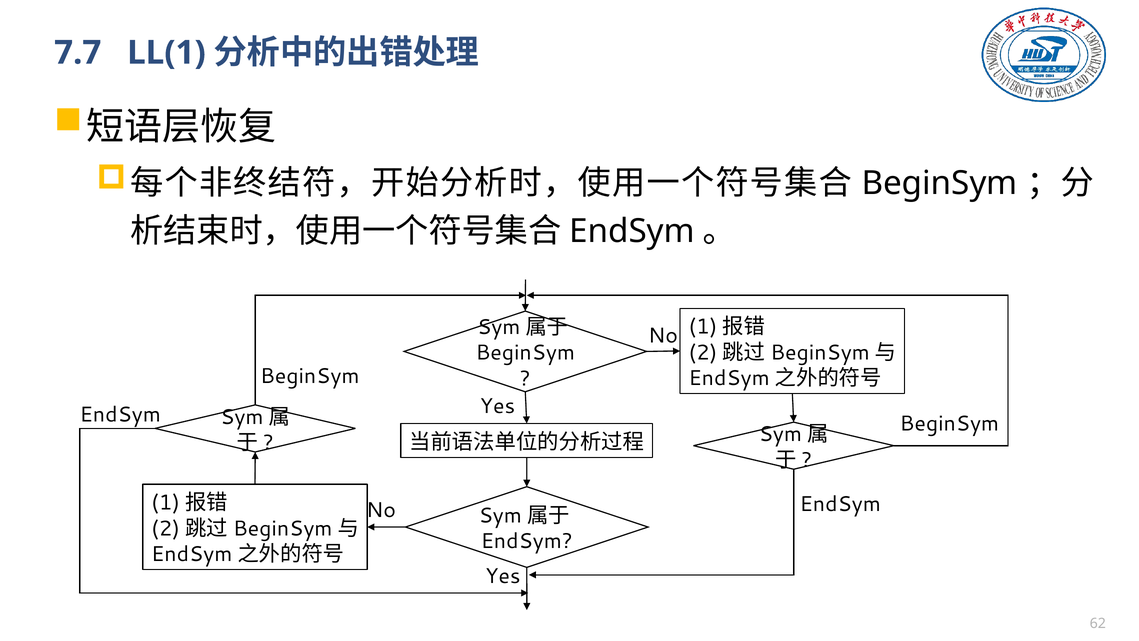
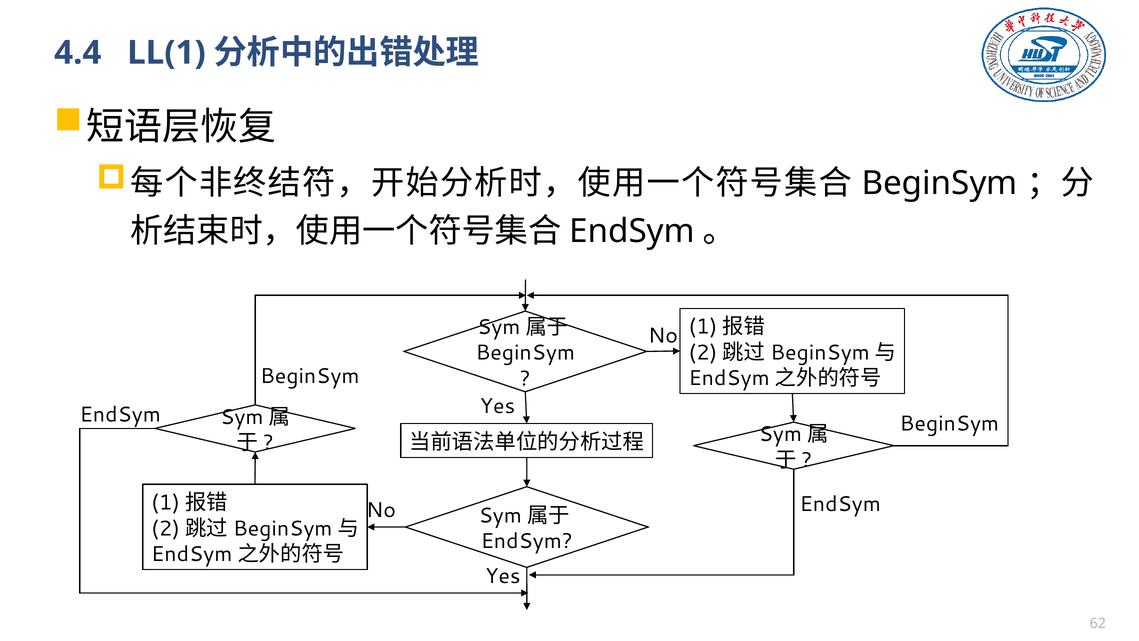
7.7: 7.7 -> 4.4 (78, 53)
